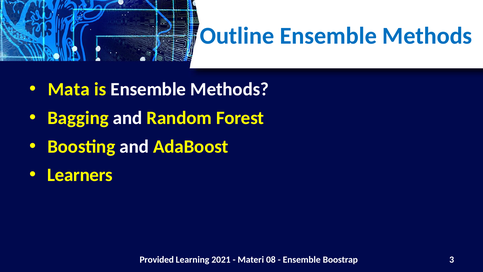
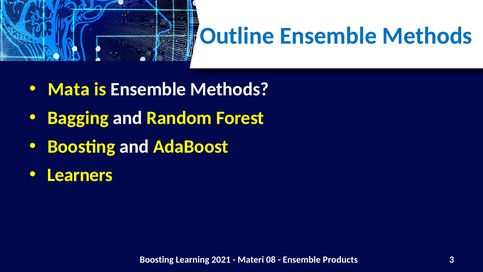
Provided: Provided -> Boosting (157, 260)
Boostrap: Boostrap -> Products (340, 260)
